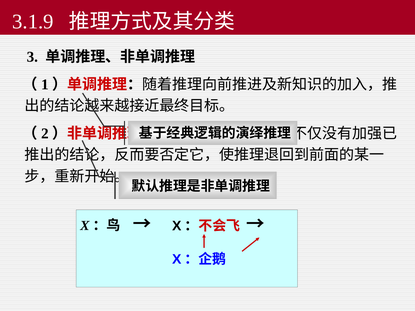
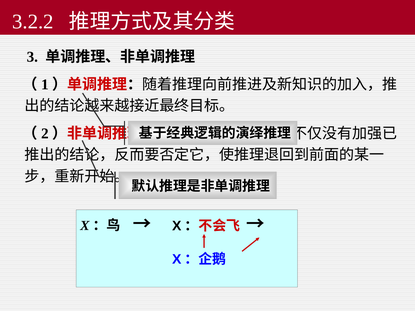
3.1.9: 3.1.9 -> 3.2.2 (33, 22)
